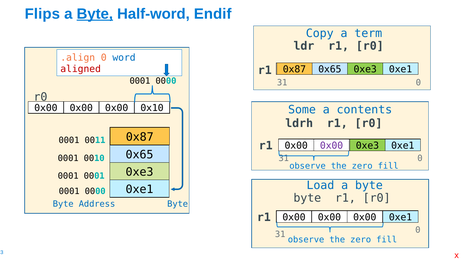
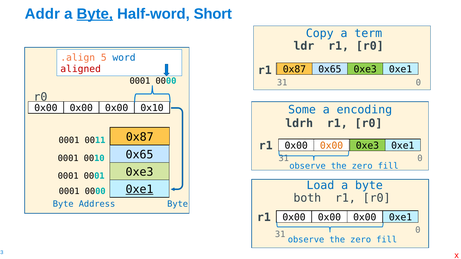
Flips: Flips -> Addr (42, 14)
Endif: Endif -> Short (213, 14)
.align 0: 0 -> 5 (104, 58)
contents: contents -> encoding (364, 110)
0x00 colour: purple -> orange (332, 146)
0xe1 underline: none -> present (140, 190)
byte: byte -> both (307, 198)
